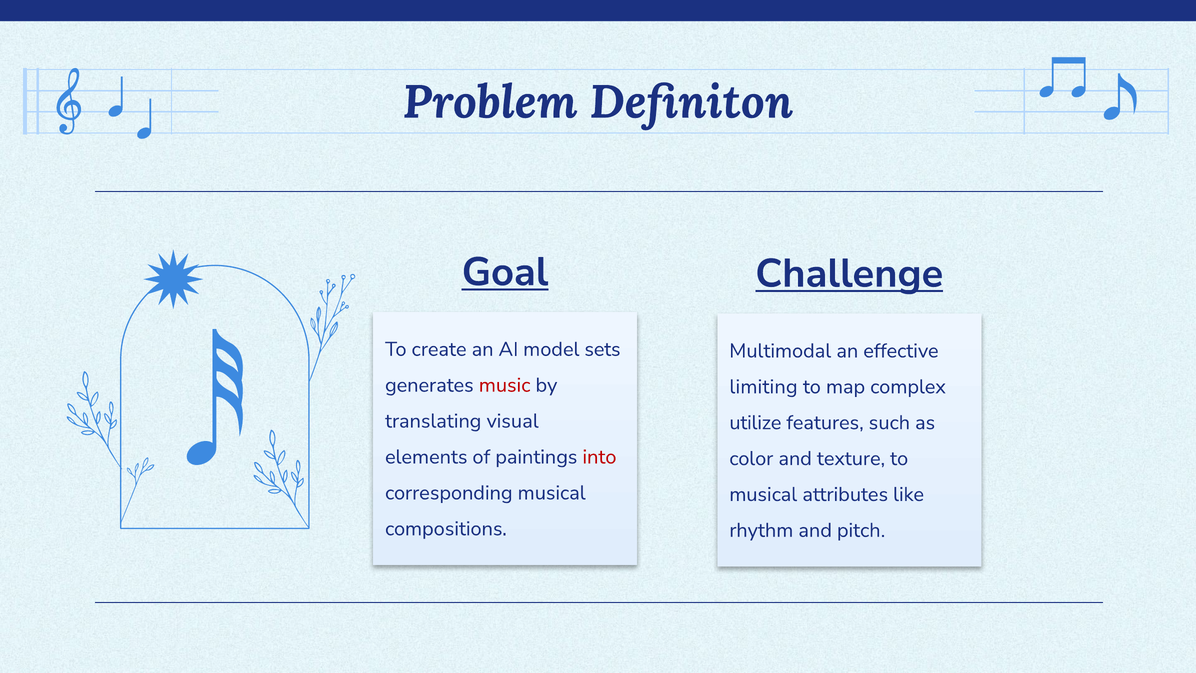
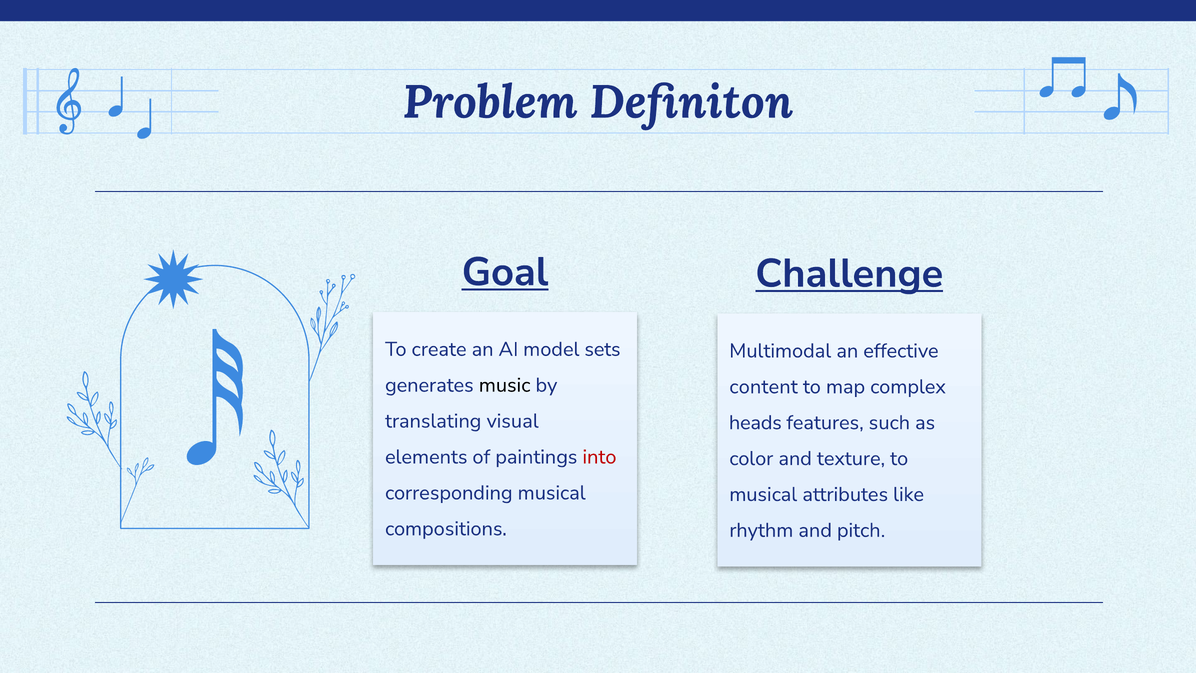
music colour: red -> black (505, 385)
limiting: limiting -> content (764, 387)
utilize: utilize -> heads (755, 422)
